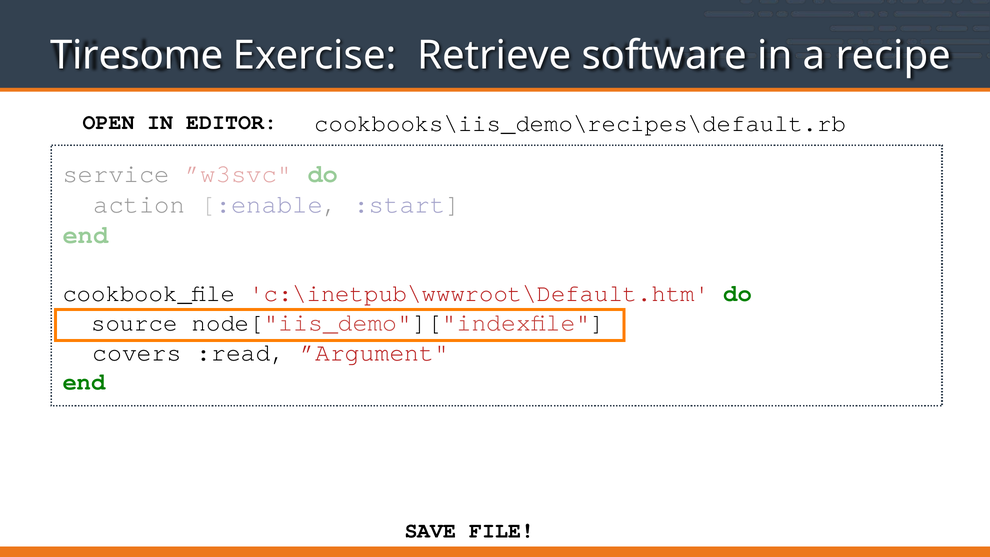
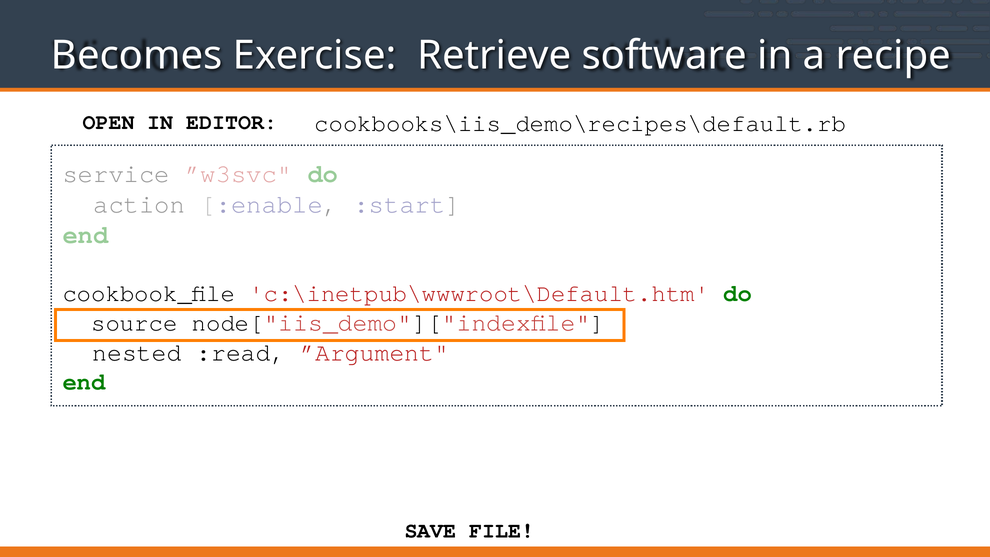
Tiresome: Tiresome -> Becomes (137, 55)
covers: covers -> nested (137, 352)
